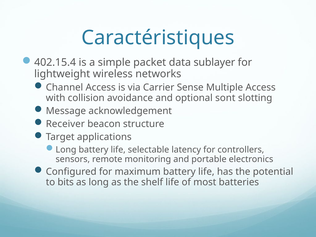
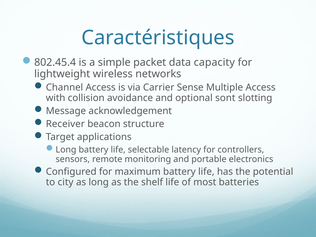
402.15.4: 402.15.4 -> 802.45.4 (55, 63)
sublayer: sublayer -> capacity (214, 63)
bits: bits -> city (66, 182)
